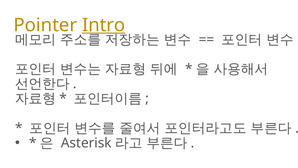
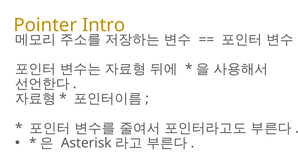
Intro underline: present -> none (104, 25)
